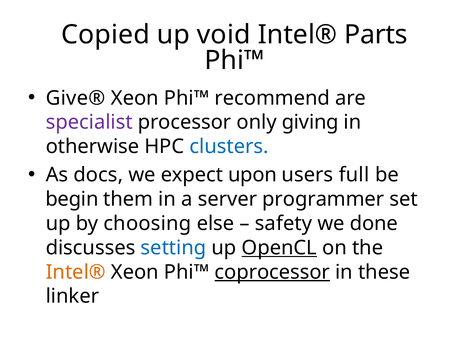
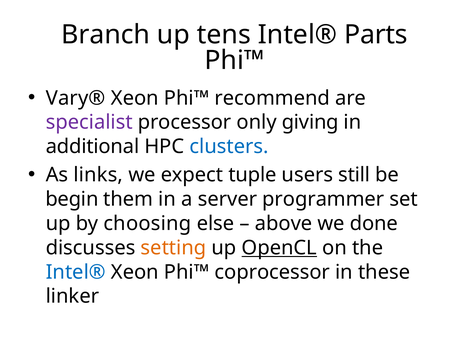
Copied: Copied -> Branch (106, 35)
void: void -> tens (224, 35)
Give®: Give® -> Vary® (76, 98)
otherwise: otherwise -> additional (93, 146)
docs: docs -> links (98, 175)
upon: upon -> tuple (253, 175)
full: full -> still (354, 175)
safety: safety -> above (284, 223)
setting colour: blue -> orange (173, 248)
Intel® colour: orange -> blue (76, 272)
coprocessor underline: present -> none (272, 272)
